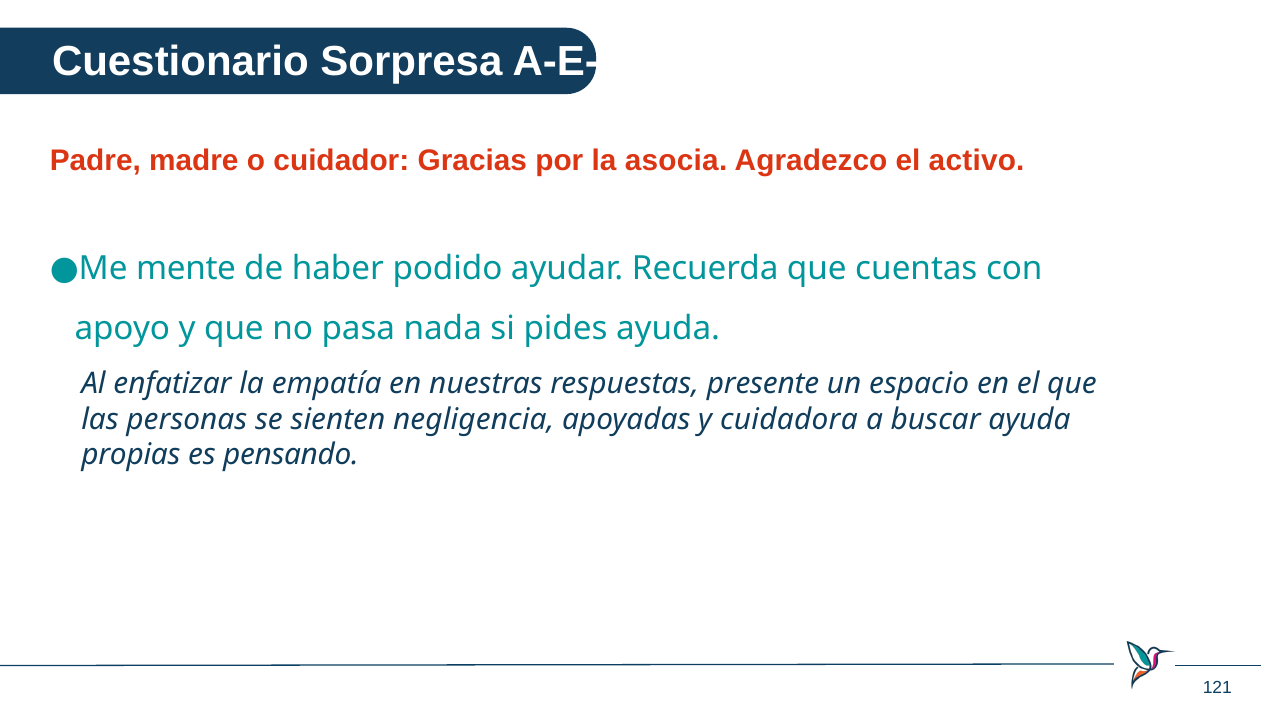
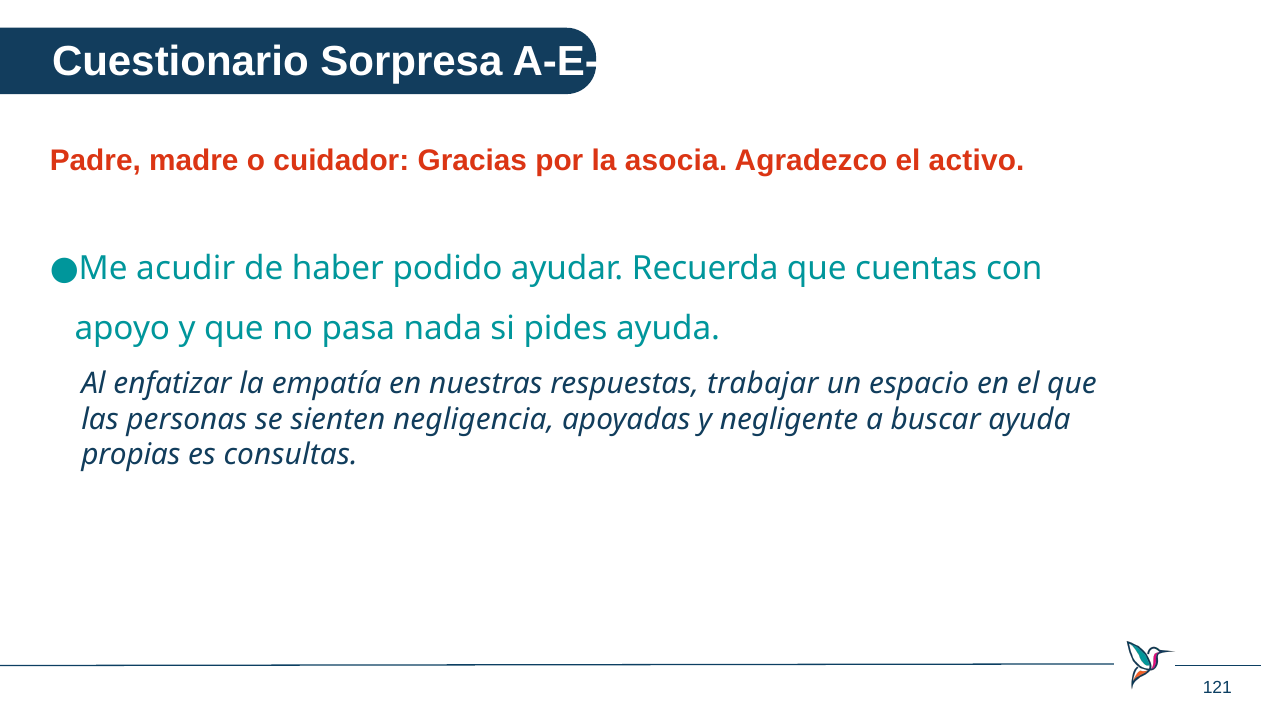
mente: mente -> acudir (186, 269)
presente: presente -> trabajar (763, 384)
cuidadora: cuidadora -> negligente (789, 419)
pensando: pensando -> consultas (291, 455)
